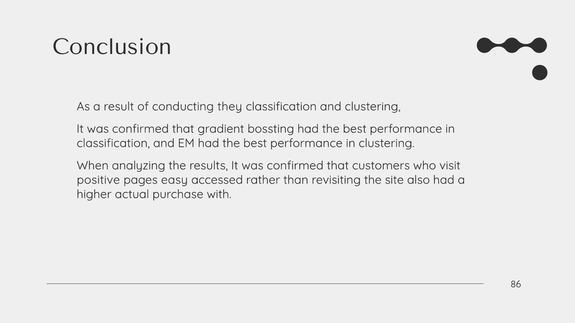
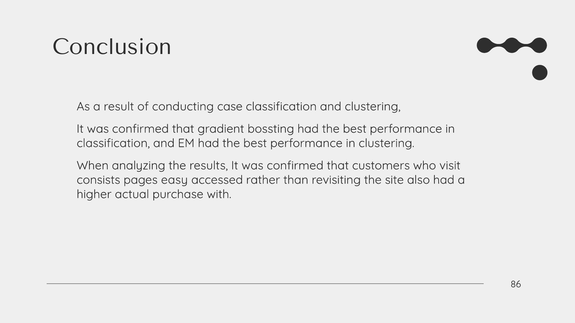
they: they -> case (230, 107)
positive: positive -> consists (98, 180)
